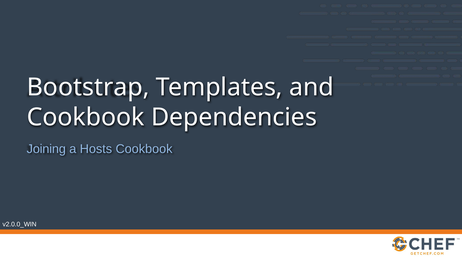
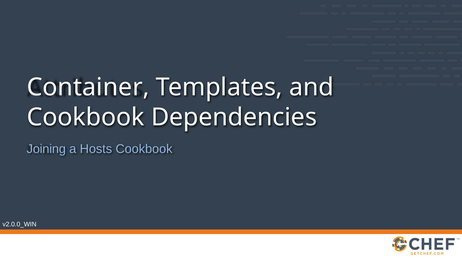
Bootstrap: Bootstrap -> Container (88, 87)
